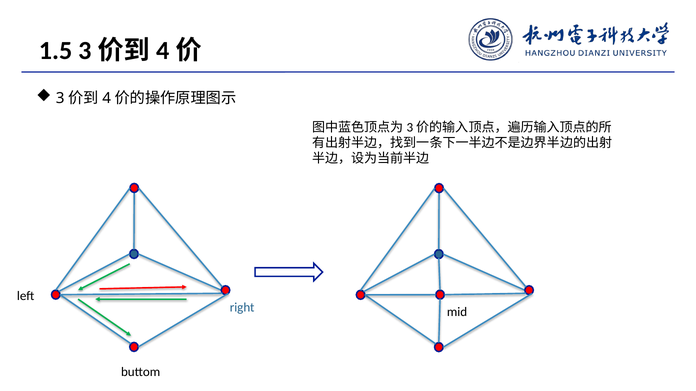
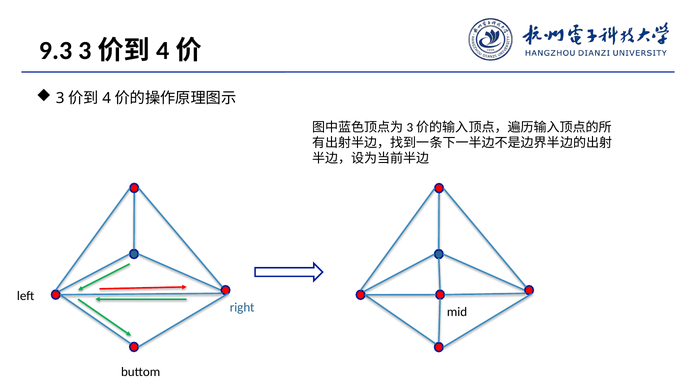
1.5: 1.5 -> 9.3 (56, 51)
